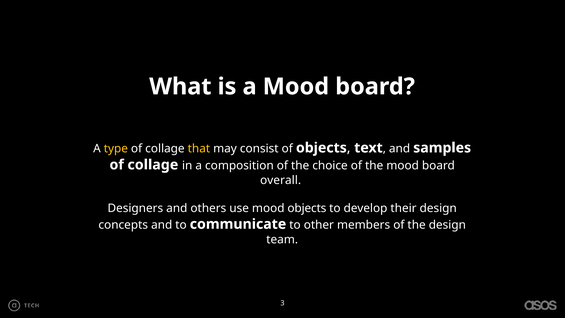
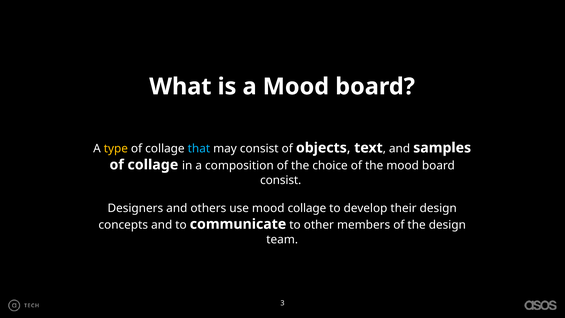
that colour: yellow -> light blue (199, 148)
overall: overall -> consist (281, 180)
mood objects: objects -> collage (307, 208)
